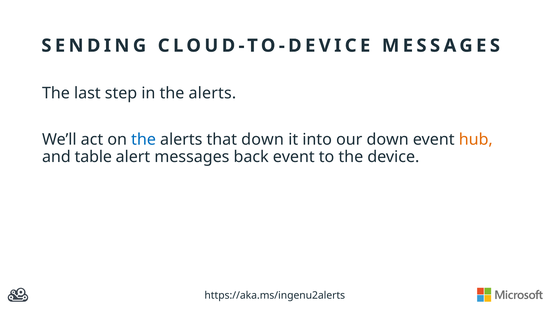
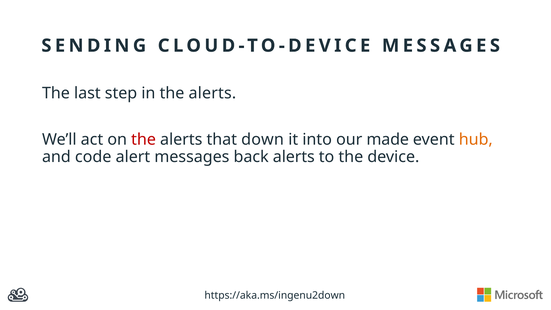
the colour: blue -> red (144, 139)
our down: down -> made (388, 139)
table: table -> code (93, 157)
back event: event -> alerts (294, 157)
https://aka.ms/ingenu2alerts: https://aka.ms/ingenu2alerts -> https://aka.ms/ingenu2down (275, 295)
